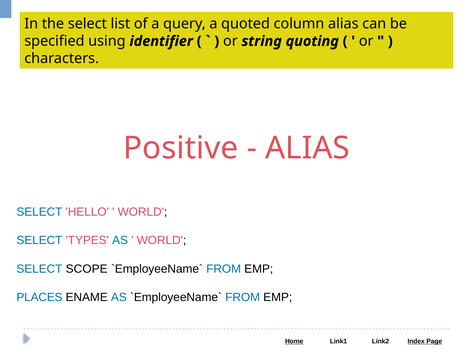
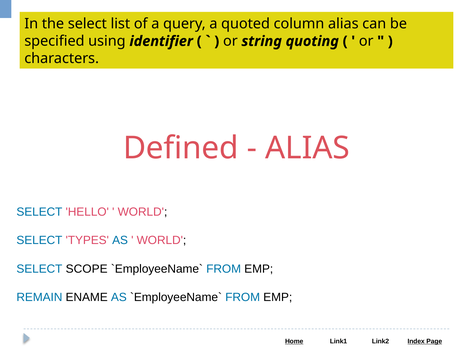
Positive: Positive -> Defined (181, 148)
PLACES: PLACES -> REMAIN (39, 297)
